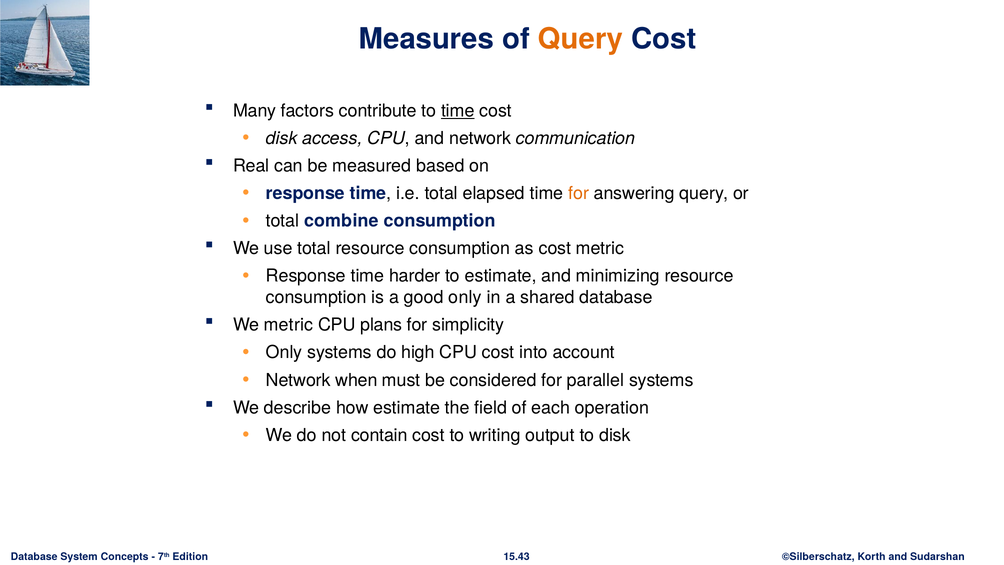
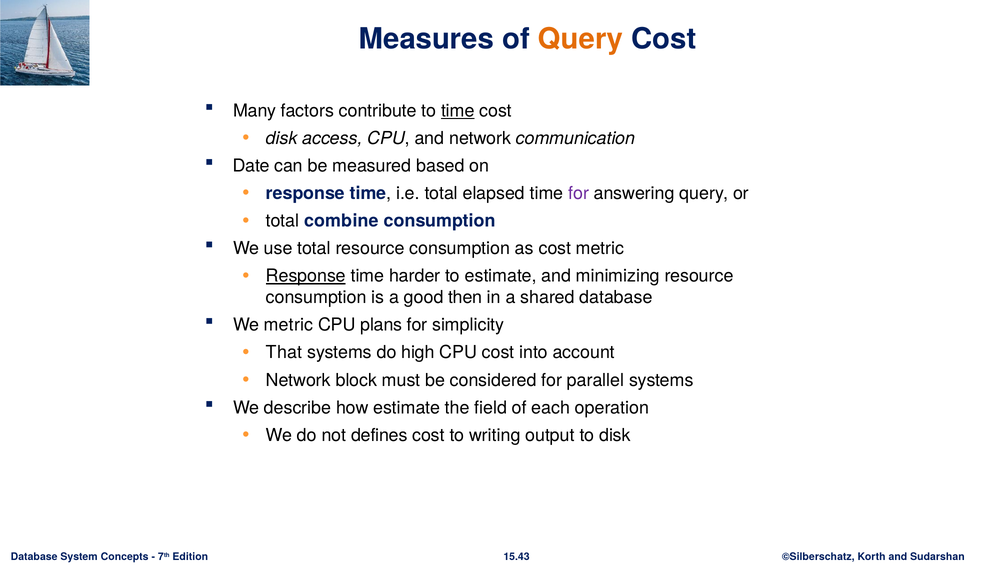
Real: Real -> Date (251, 166)
for colour: orange -> purple (579, 193)
Response underline: none -> present (306, 276)
good only: only -> then (465, 297)
Only: Only -> That (284, 352)
when: when -> block (356, 380)
contain: contain -> defines (379, 435)
